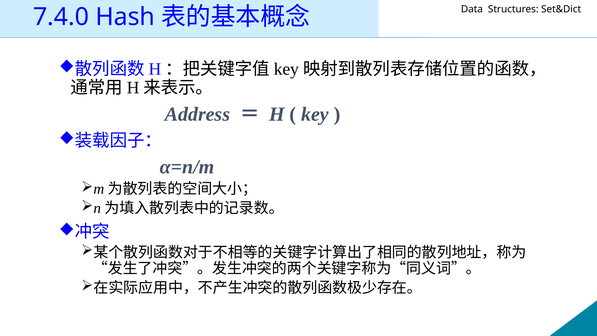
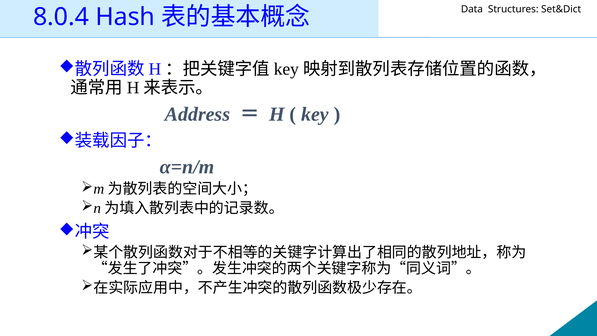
7.4.0: 7.4.0 -> 8.0.4 (61, 17)
